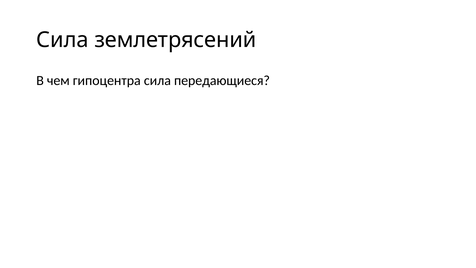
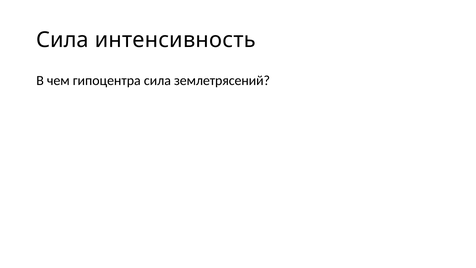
землетрясений: землетрясений -> интенсивность (175, 40)
передающиеся: передающиеся -> землетрясений (222, 80)
